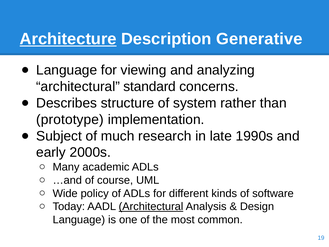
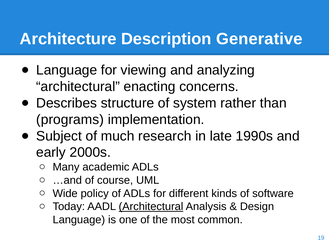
Architecture underline: present -> none (68, 39)
standard: standard -> enacting (150, 86)
prototype: prototype -> programs (70, 119)
